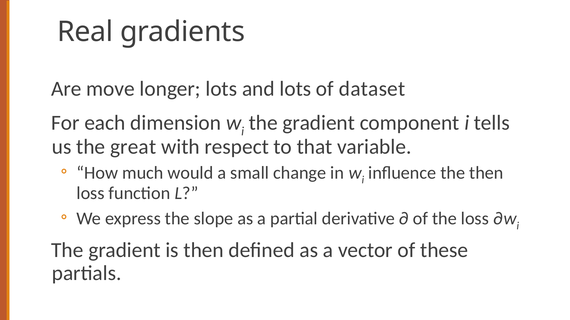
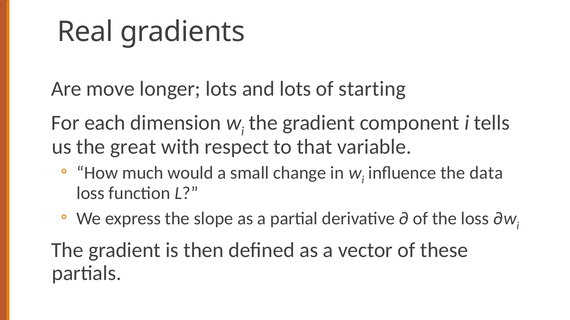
dataset: dataset -> starting (372, 89)
the then: then -> data (486, 173)
